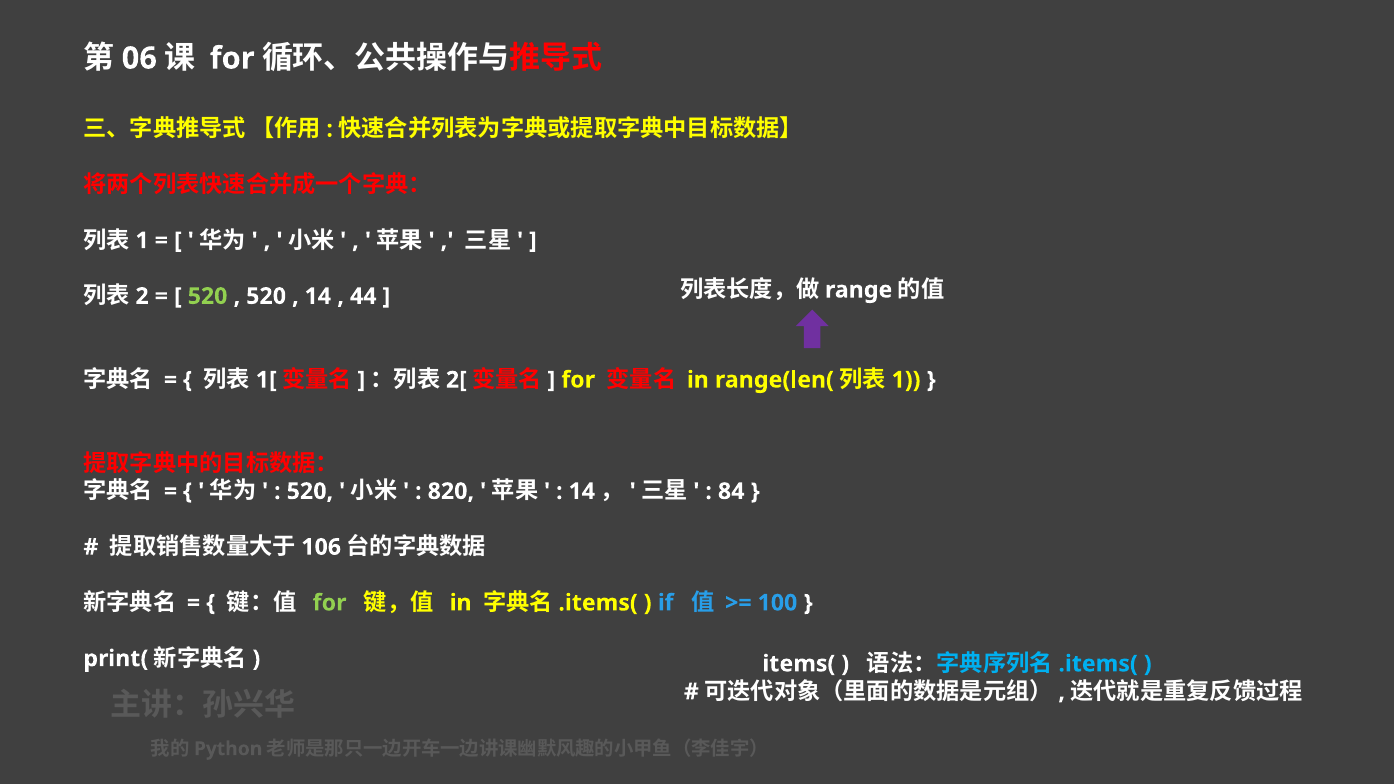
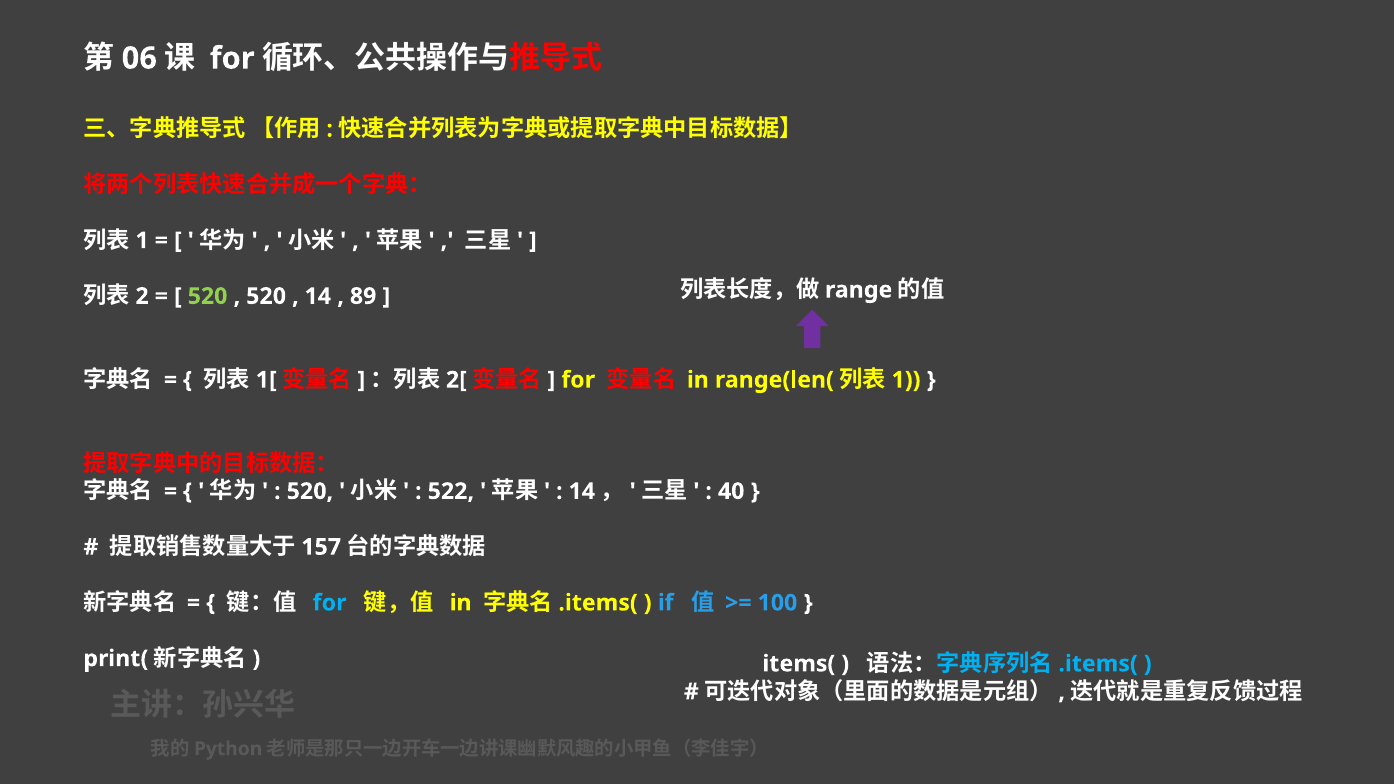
44: 44 -> 89 (363, 296)
820: 820 -> 522 (451, 491)
84: 84 -> 40 (731, 491)
106: 106 -> 157 (321, 547)
for colour: light green -> light blue (330, 603)
